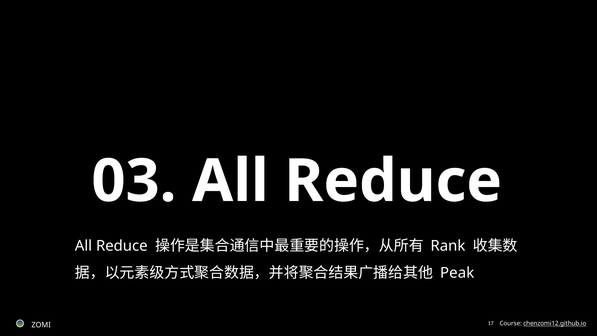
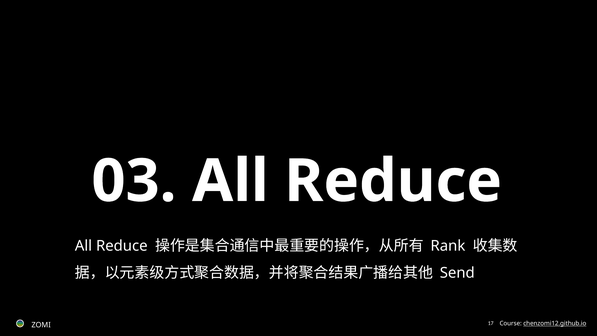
Peak: Peak -> Send (457, 273)
